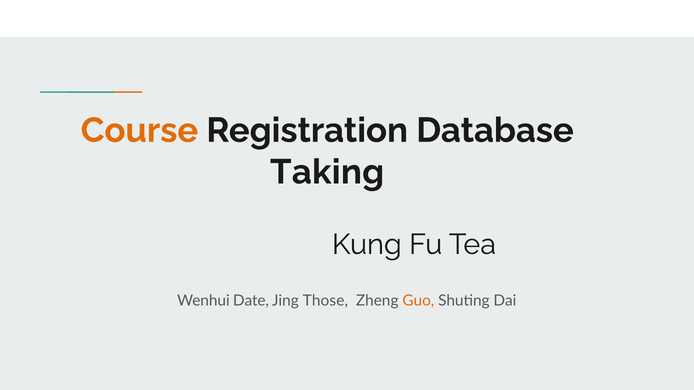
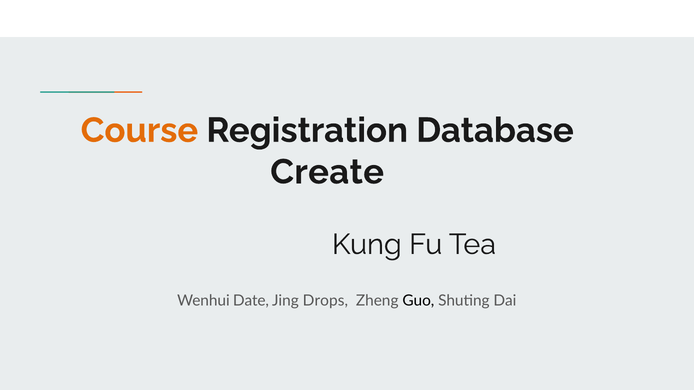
Taking: Taking -> Create (327, 172)
Those: Those -> Drops (325, 301)
Guo colour: orange -> black (418, 301)
